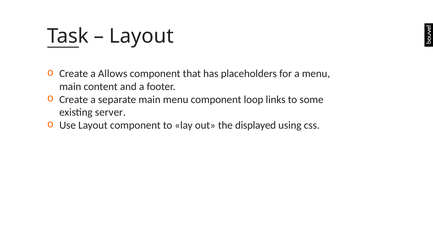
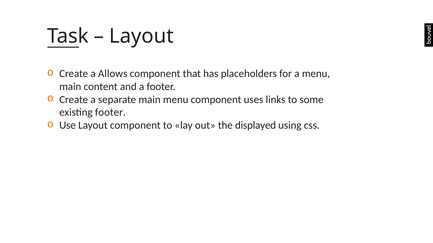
loop: loop -> uses (254, 100)
existing server: server -> footer (110, 113)
